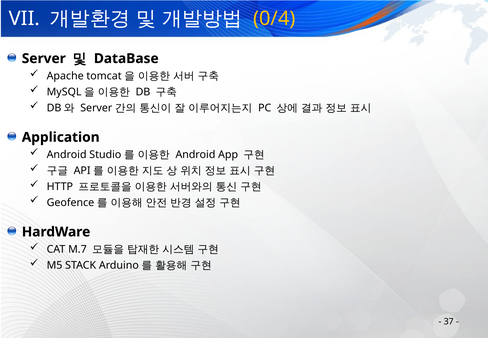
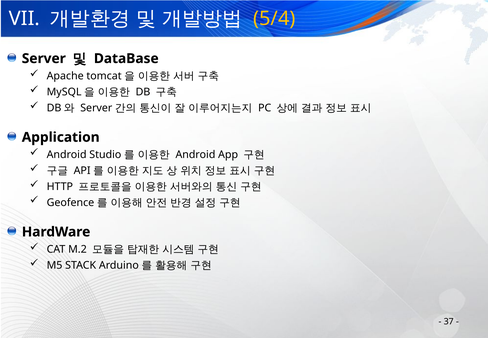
0/4: 0/4 -> 5/4 (274, 19)
M.7: M.7 -> M.2 (77, 249)
